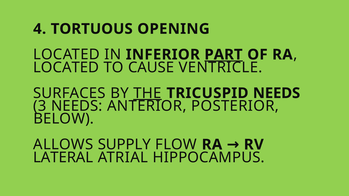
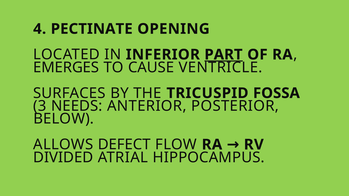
TORTUOUS: TORTUOUS -> PECTINATE (92, 29)
LOCATED: LOCATED -> EMERGES (66, 68)
THE underline: present -> none (147, 93)
TRICUSPID NEEDS: NEEDS -> FOSSA (276, 93)
SUPPLY: SUPPLY -> DEFECT (124, 145)
LATERAL: LATERAL -> DIVIDED (63, 158)
